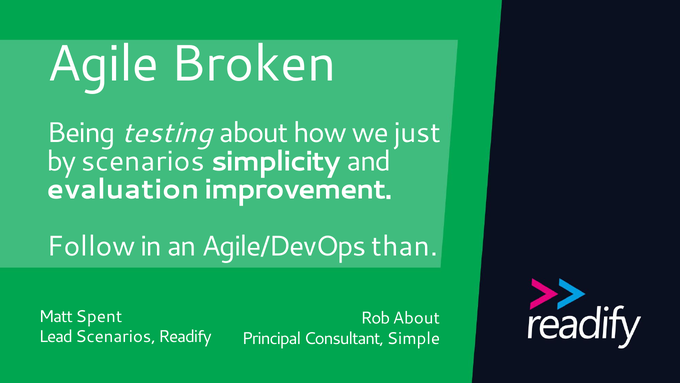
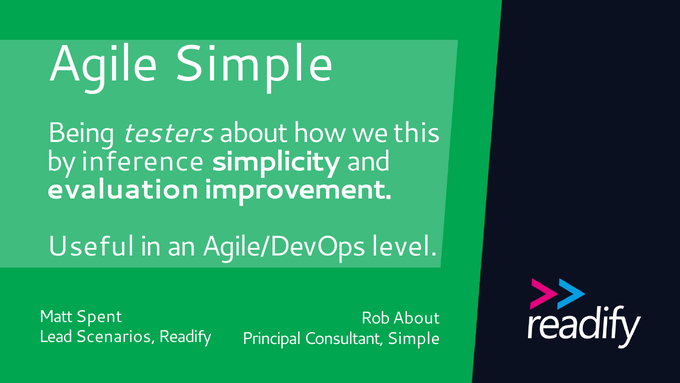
Agile Broken: Broken -> Simple (253, 64)
testing: testing -> testers (167, 133)
just: just -> this (417, 133)
by scenarios: scenarios -> inference (143, 161)
Follow: Follow -> Useful (91, 246)
than: than -> level (405, 246)
